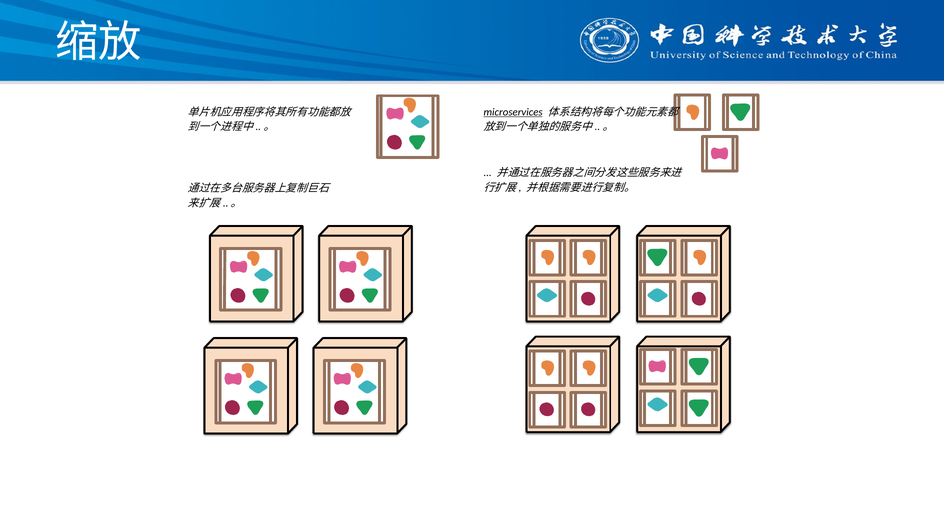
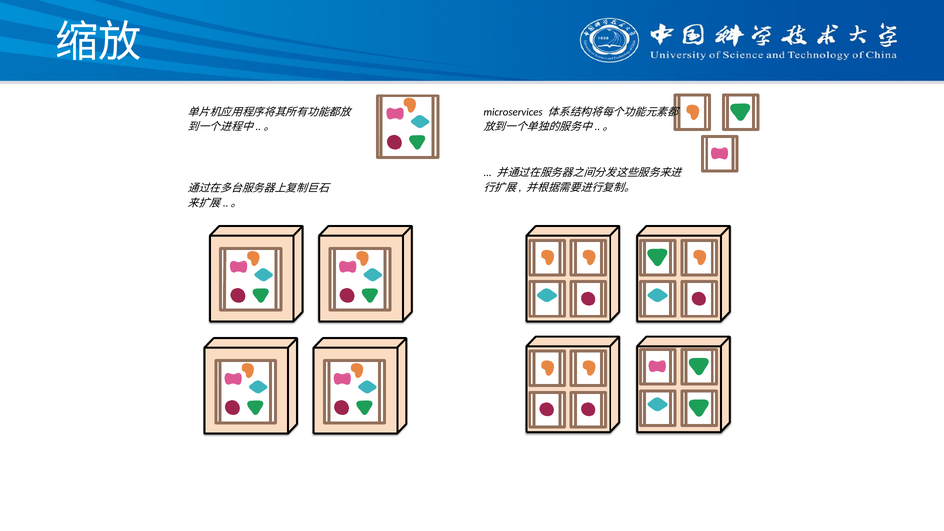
microservices underline: present -> none (513, 112)
